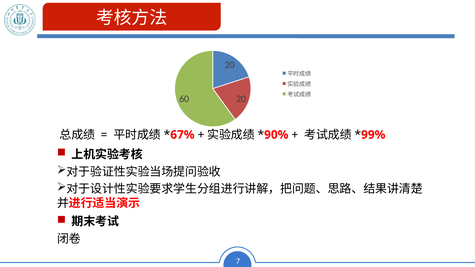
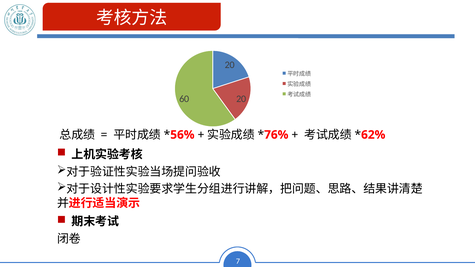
67%: 67% -> 56% (182, 135)
90%: 90% -> 76% (276, 135)
99%: 99% -> 62% (373, 135)
